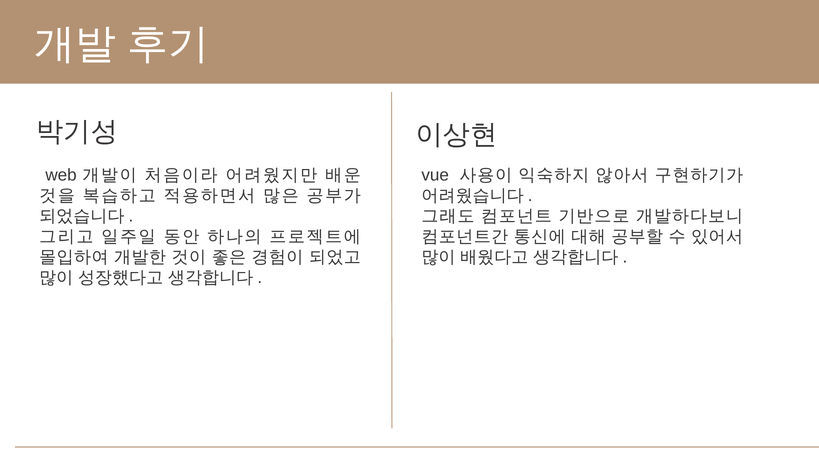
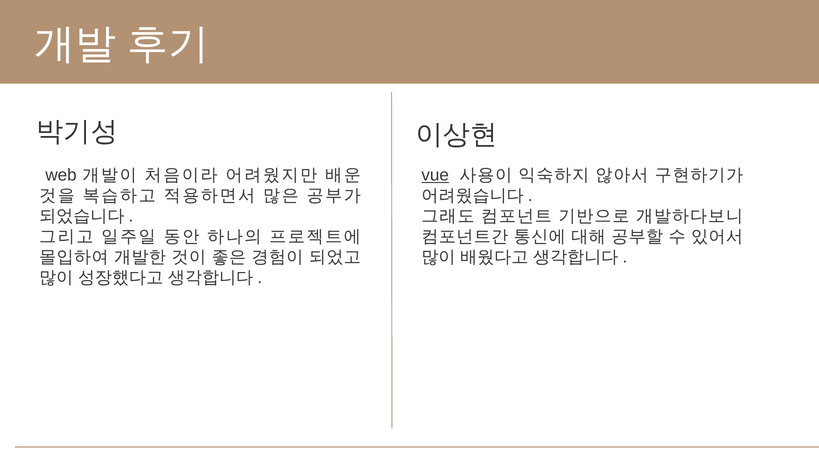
vue underline: none -> present (435, 175)
